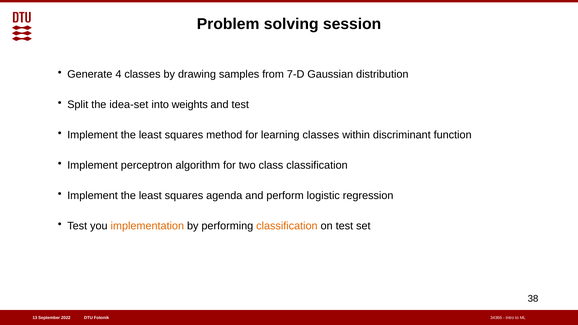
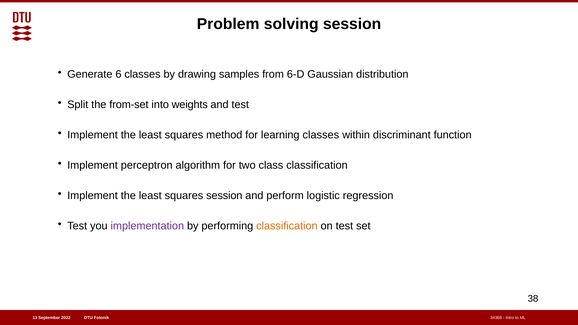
4: 4 -> 6 (118, 74)
7-D: 7-D -> 6-D (296, 74)
idea-set: idea-set -> from-set (129, 105)
squares agenda: agenda -> session (224, 196)
implementation colour: orange -> purple (147, 226)
